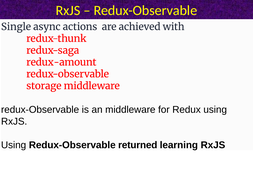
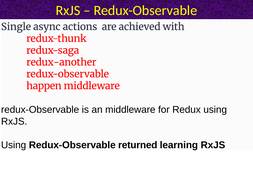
redux-amount: redux-amount -> redux-another (61, 62)
storage: storage -> happen (44, 86)
